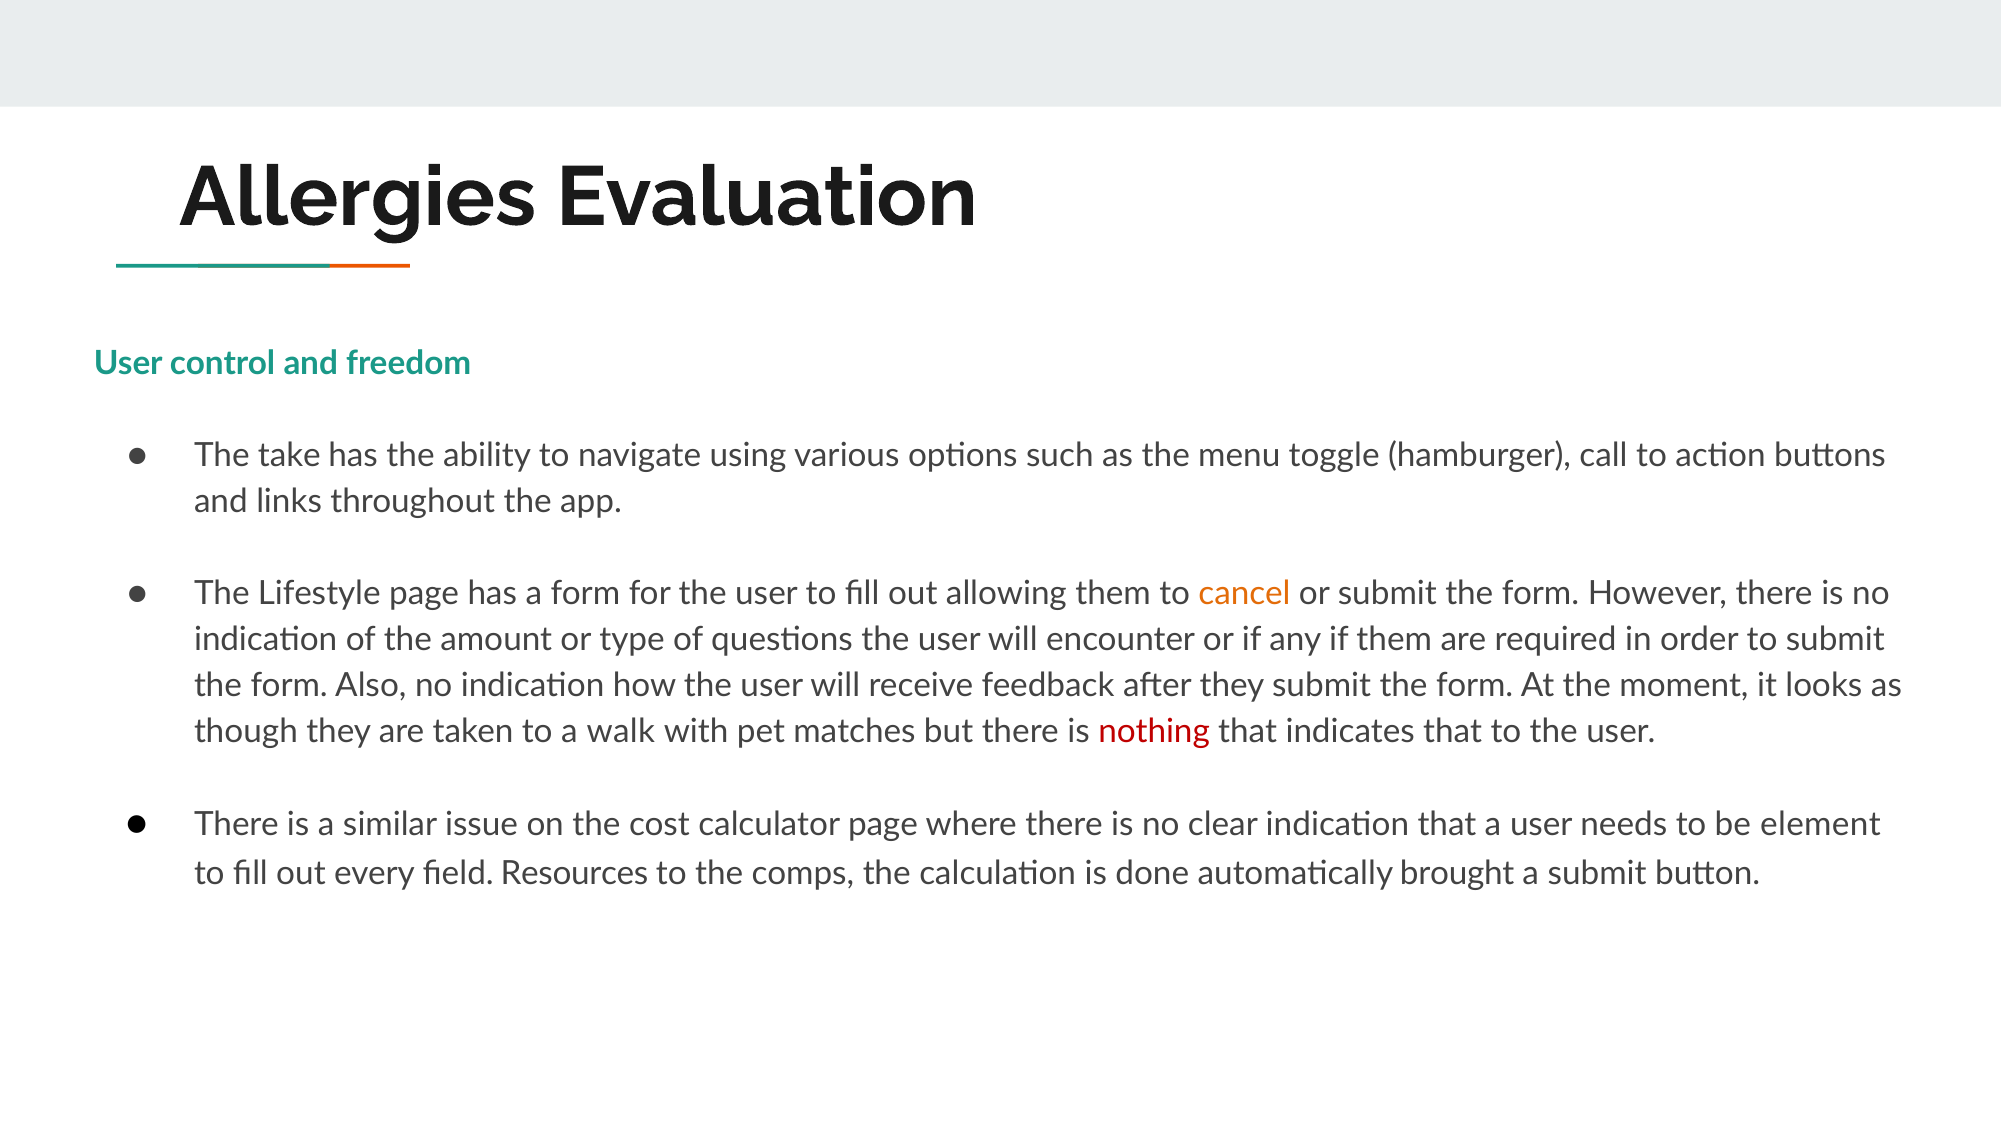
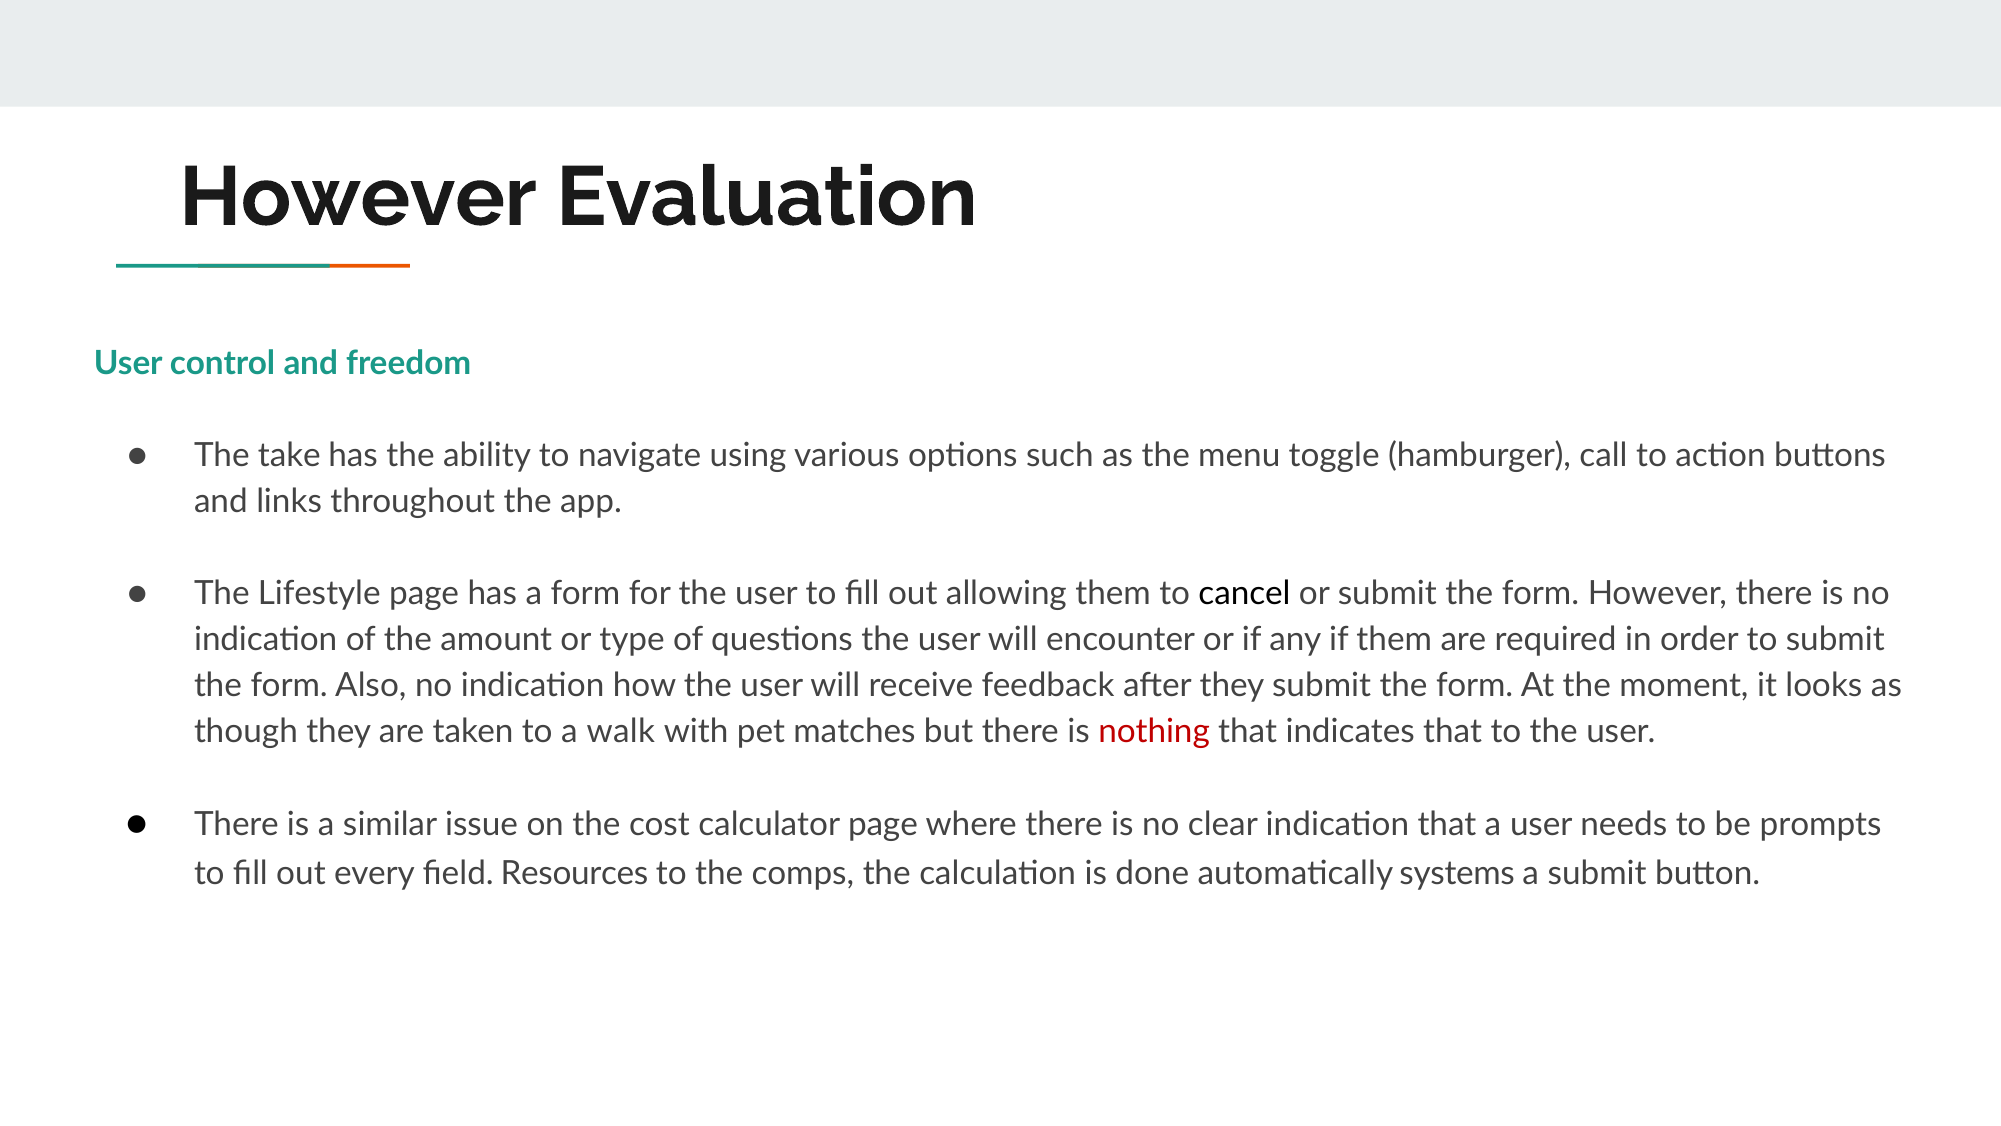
Allergies: Allergies -> However (358, 197)
cancel colour: orange -> black (1245, 594)
element: element -> prompts (1821, 824)
brought: brought -> systems (1457, 873)
